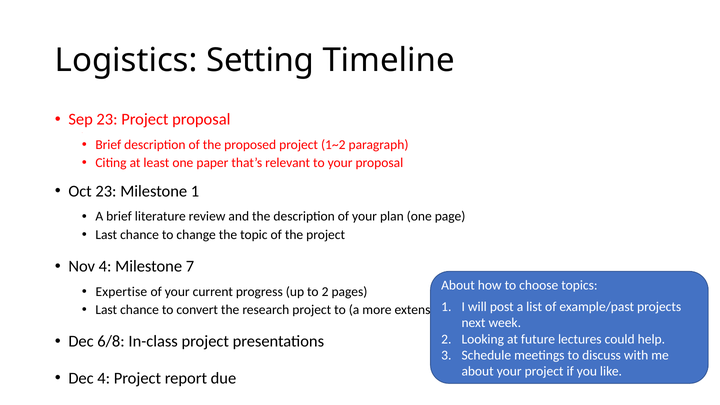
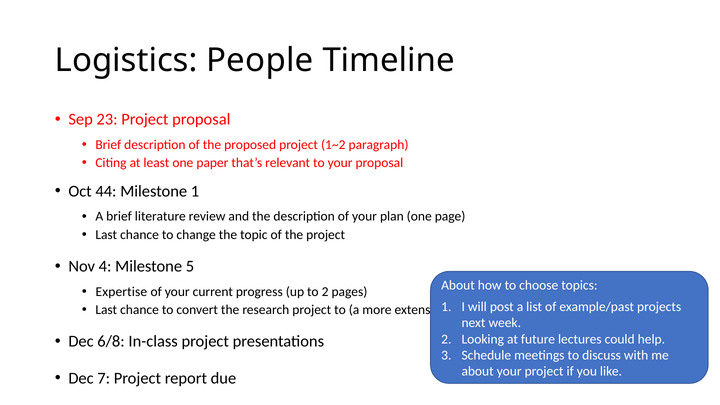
Setting: Setting -> People (260, 60)
Oct 23: 23 -> 44 (106, 191)
7: 7 -> 5 (190, 266)
Dec 4: 4 -> 7 (104, 378)
